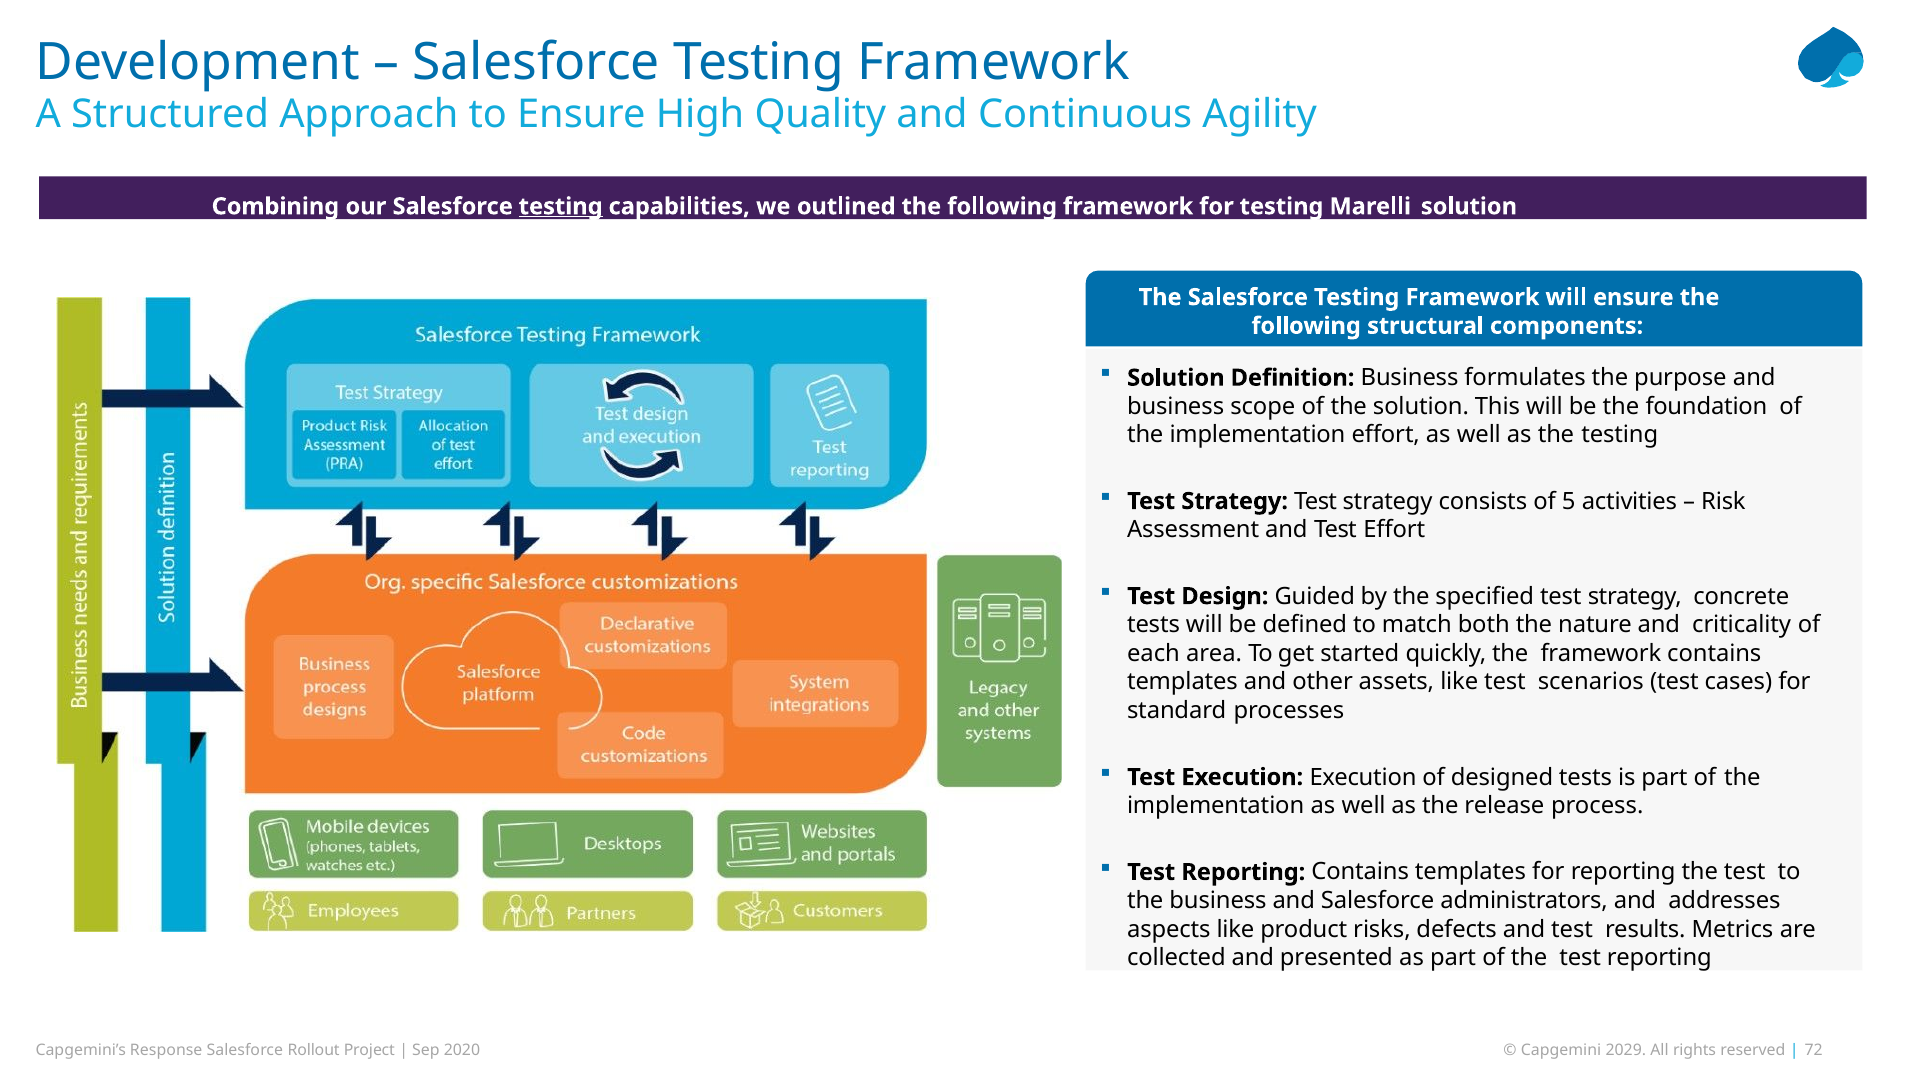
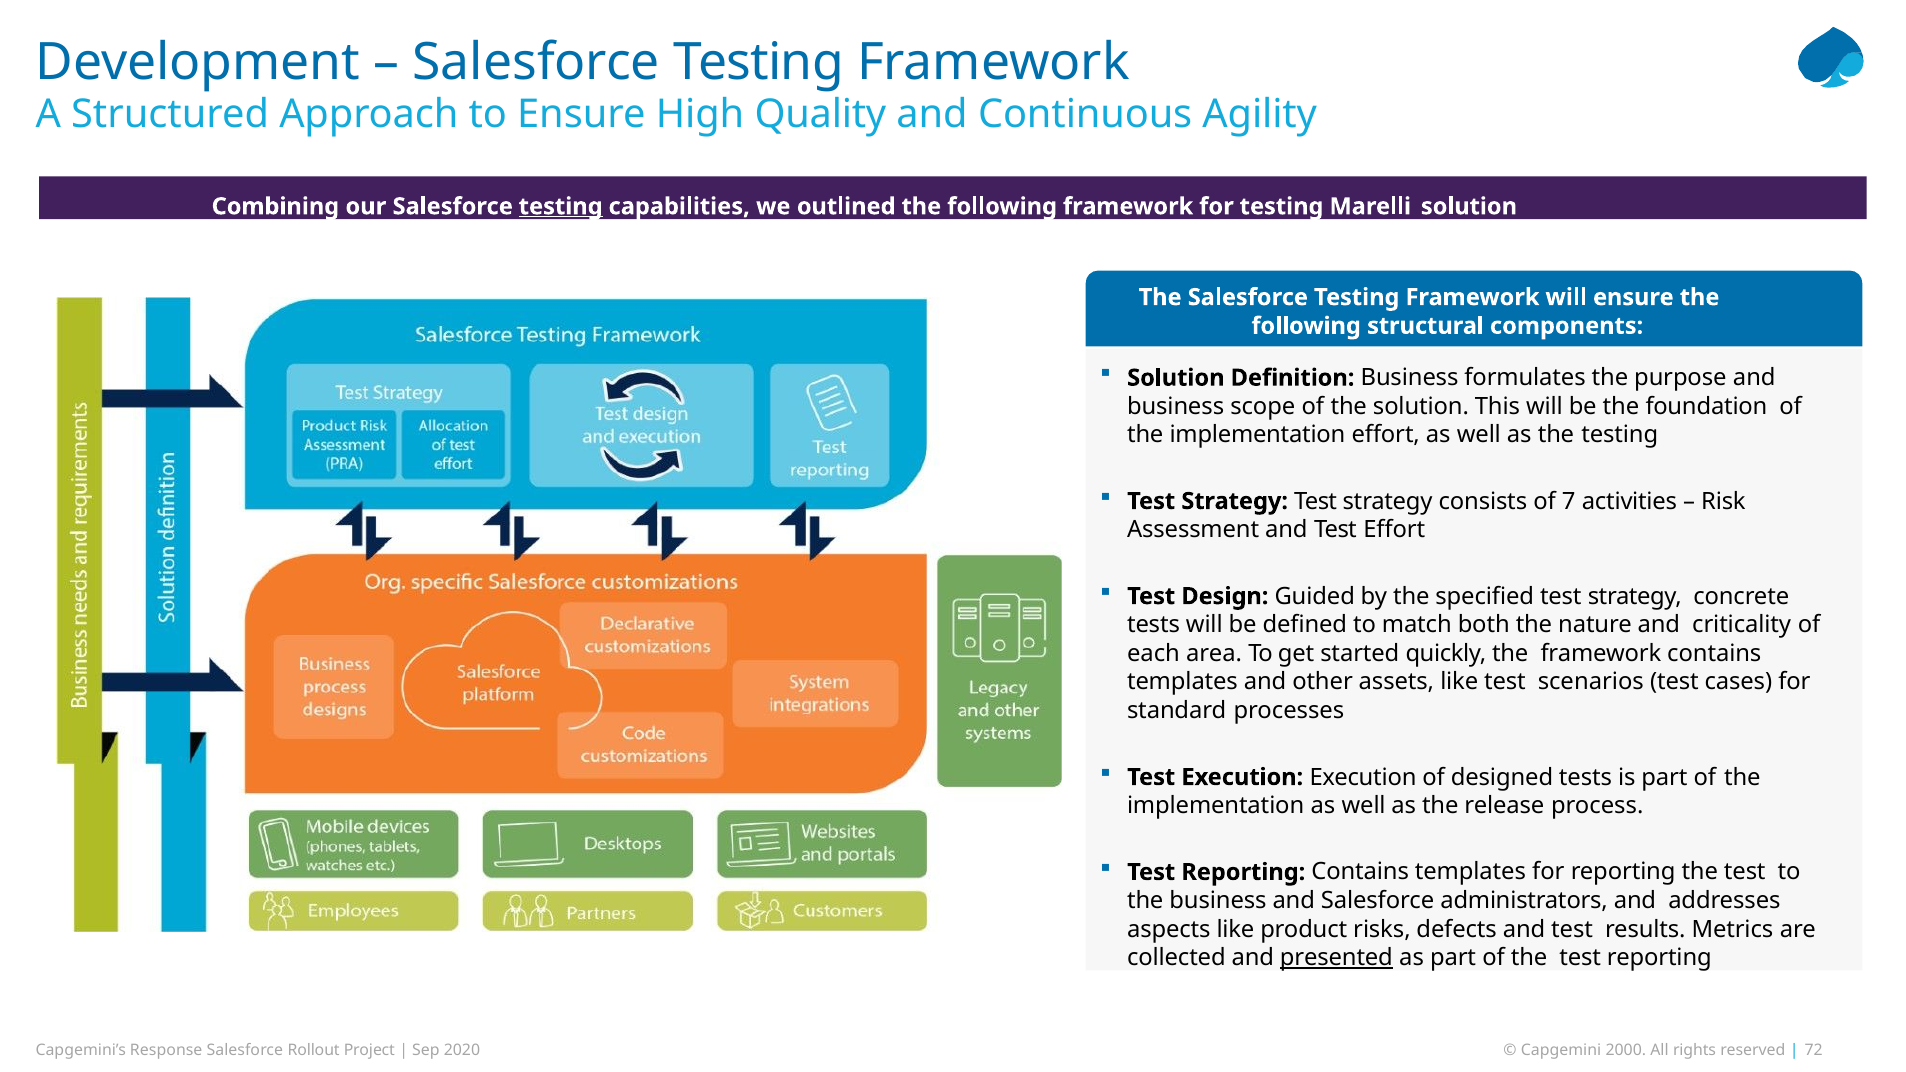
5: 5 -> 7 (1569, 501)
presented underline: none -> present (1336, 958)
2029: 2029 -> 2000 (1626, 1050)
